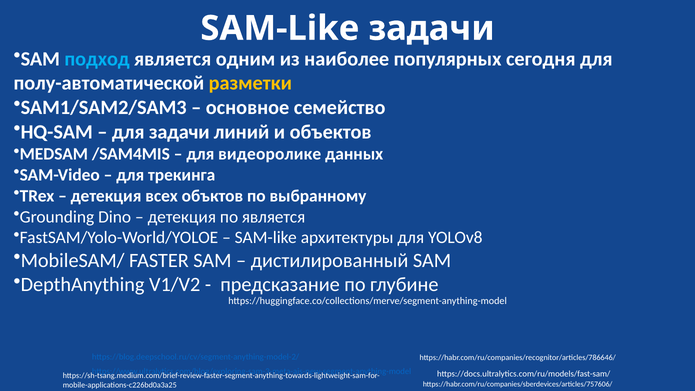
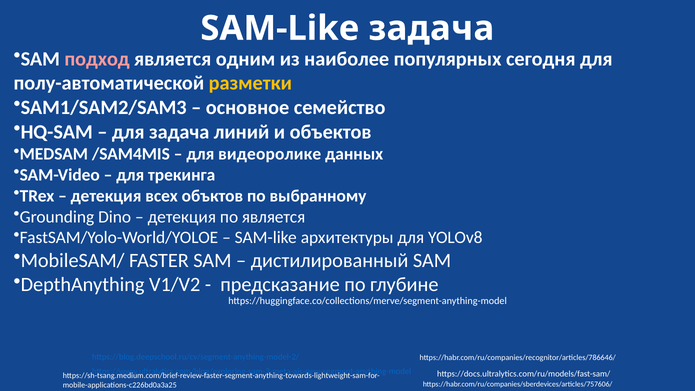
SAM-Like задачи: задачи -> задача (431, 28)
подход colour: light blue -> pink (97, 59)
для задачи: задачи -> задача (179, 132)
